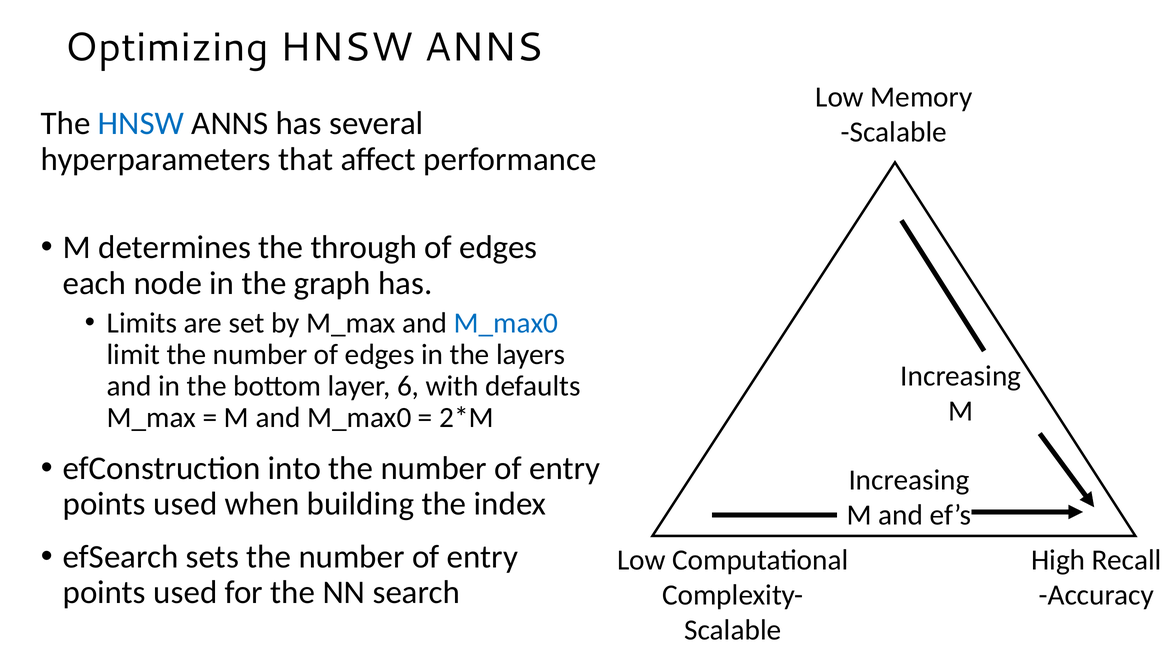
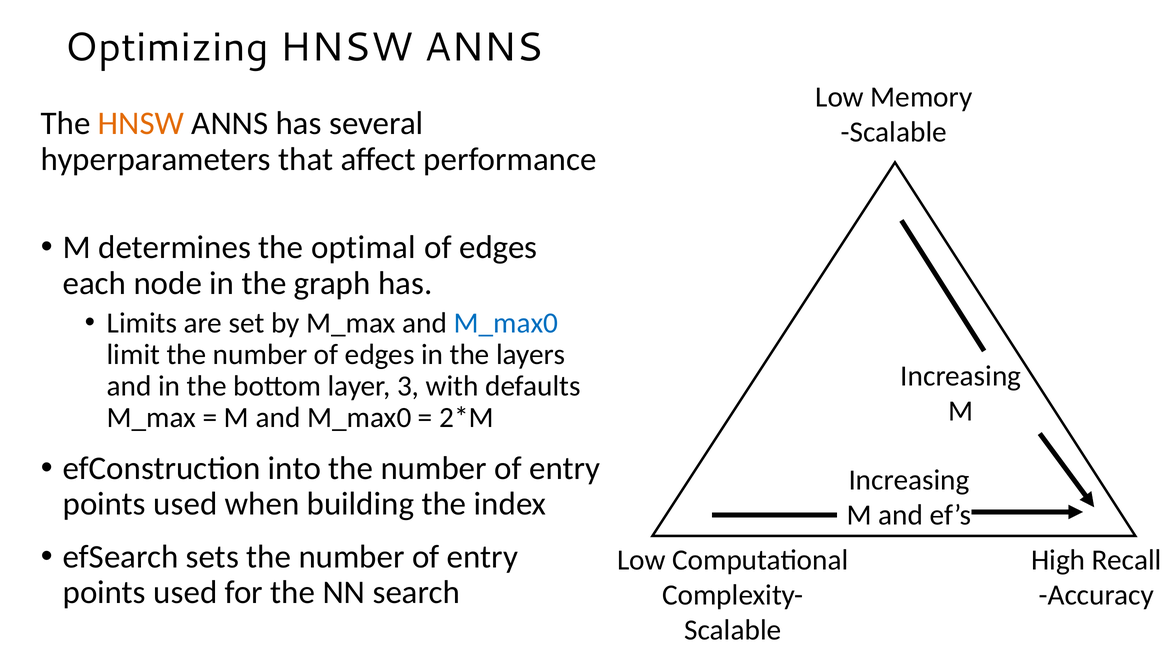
HNSW colour: blue -> orange (141, 124)
through: through -> optimal (364, 248)
6: 6 -> 3 (408, 386)
